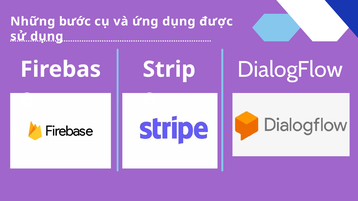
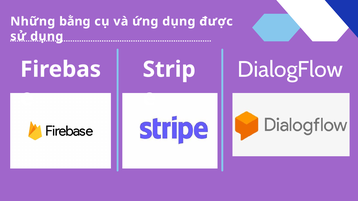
bước: bước -> bằng (75, 21)
